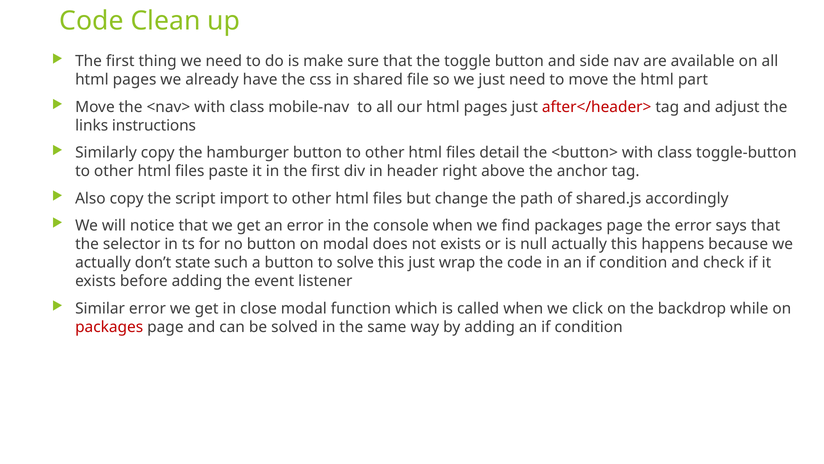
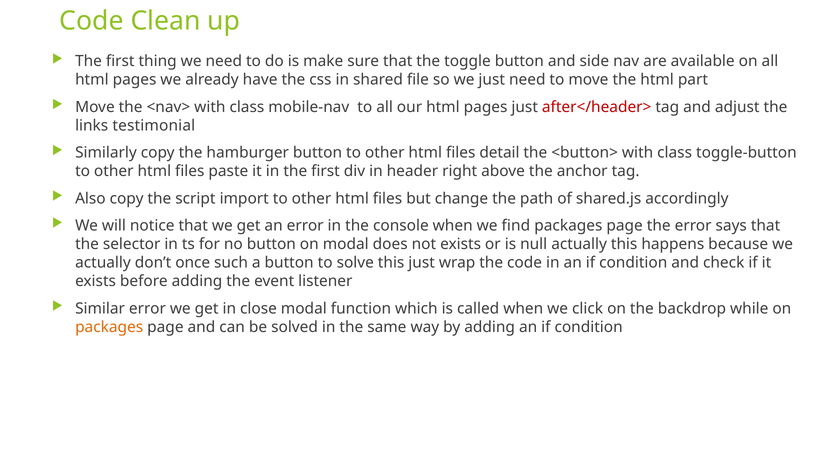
instructions: instructions -> testimonial (154, 125)
state: state -> once (193, 262)
packages colour: red -> orange (109, 327)
